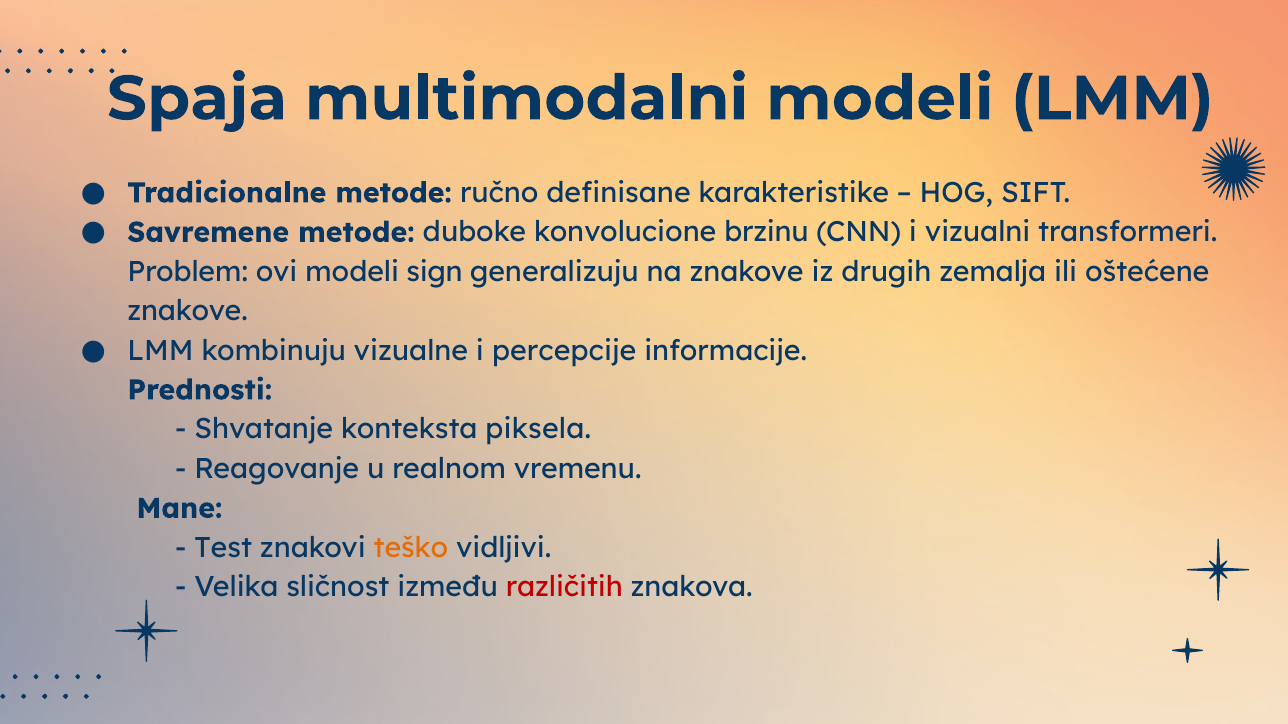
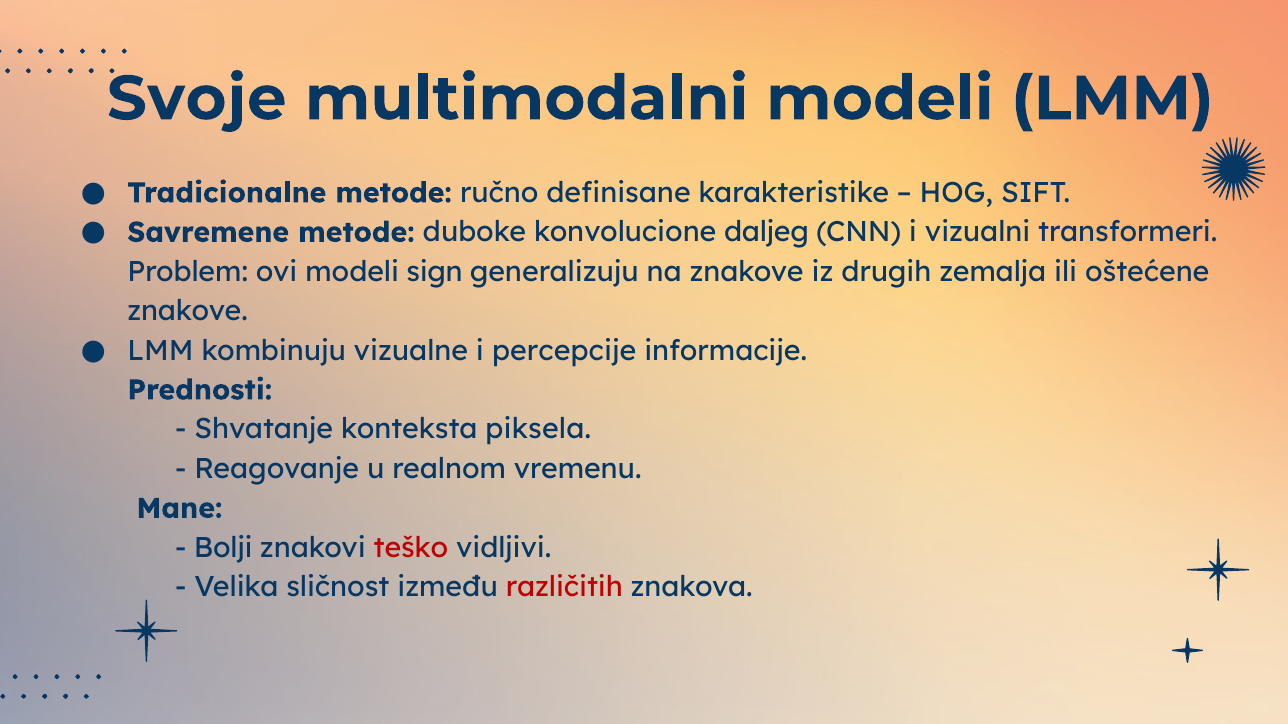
Spaja: Spaja -> Svoje (197, 99)
brzinu: brzinu -> daljeg (767, 233)
Test: Test -> Bolji (223, 548)
teško colour: orange -> red (411, 548)
